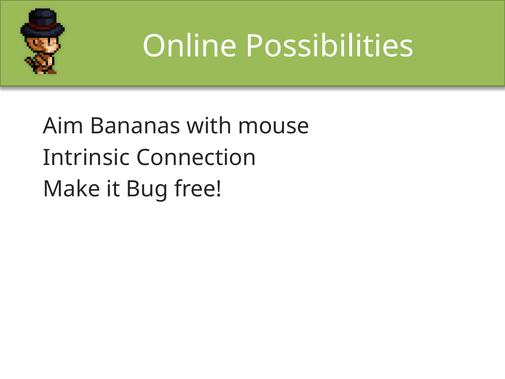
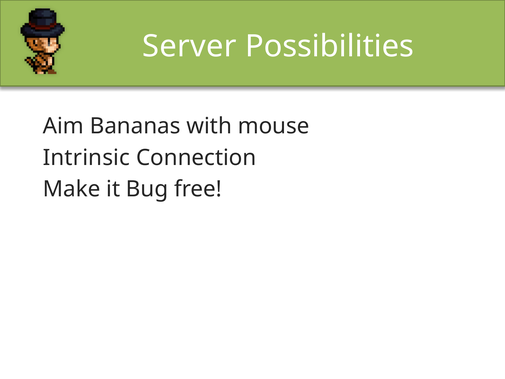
Online: Online -> Server (189, 46)
